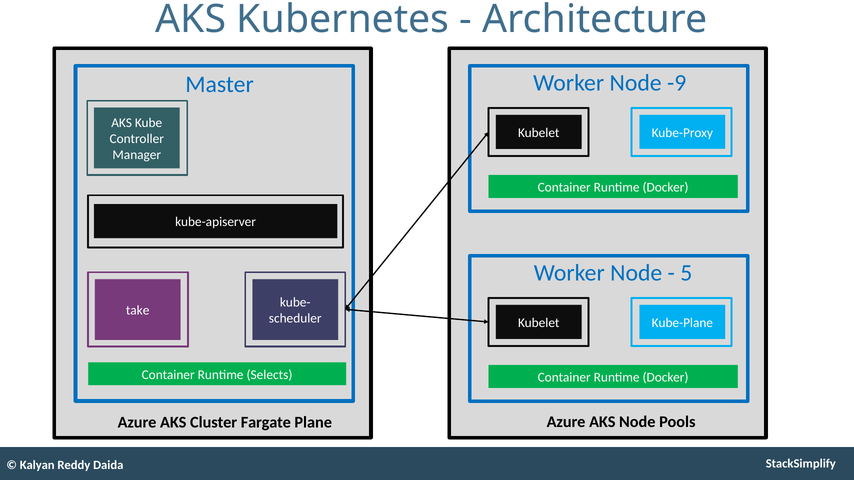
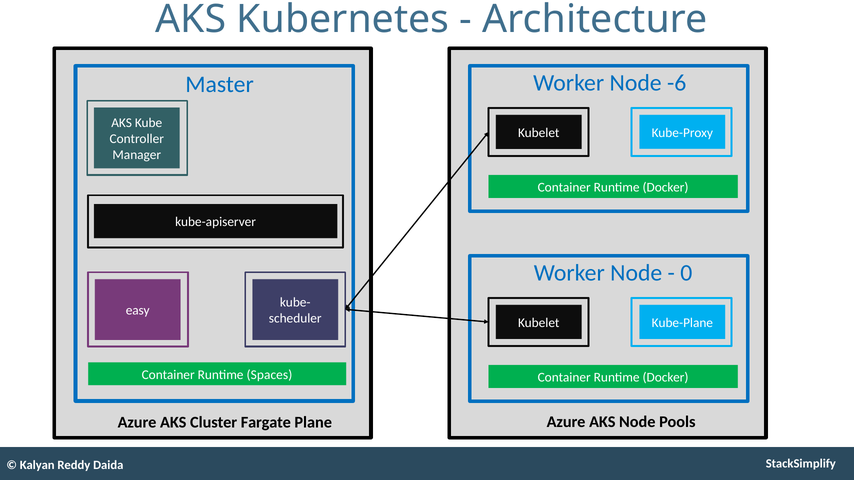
-9: -9 -> -6 (677, 83)
5: 5 -> 0 (686, 273)
take: take -> easy (138, 311)
Selects: Selects -> Spaces (269, 375)
